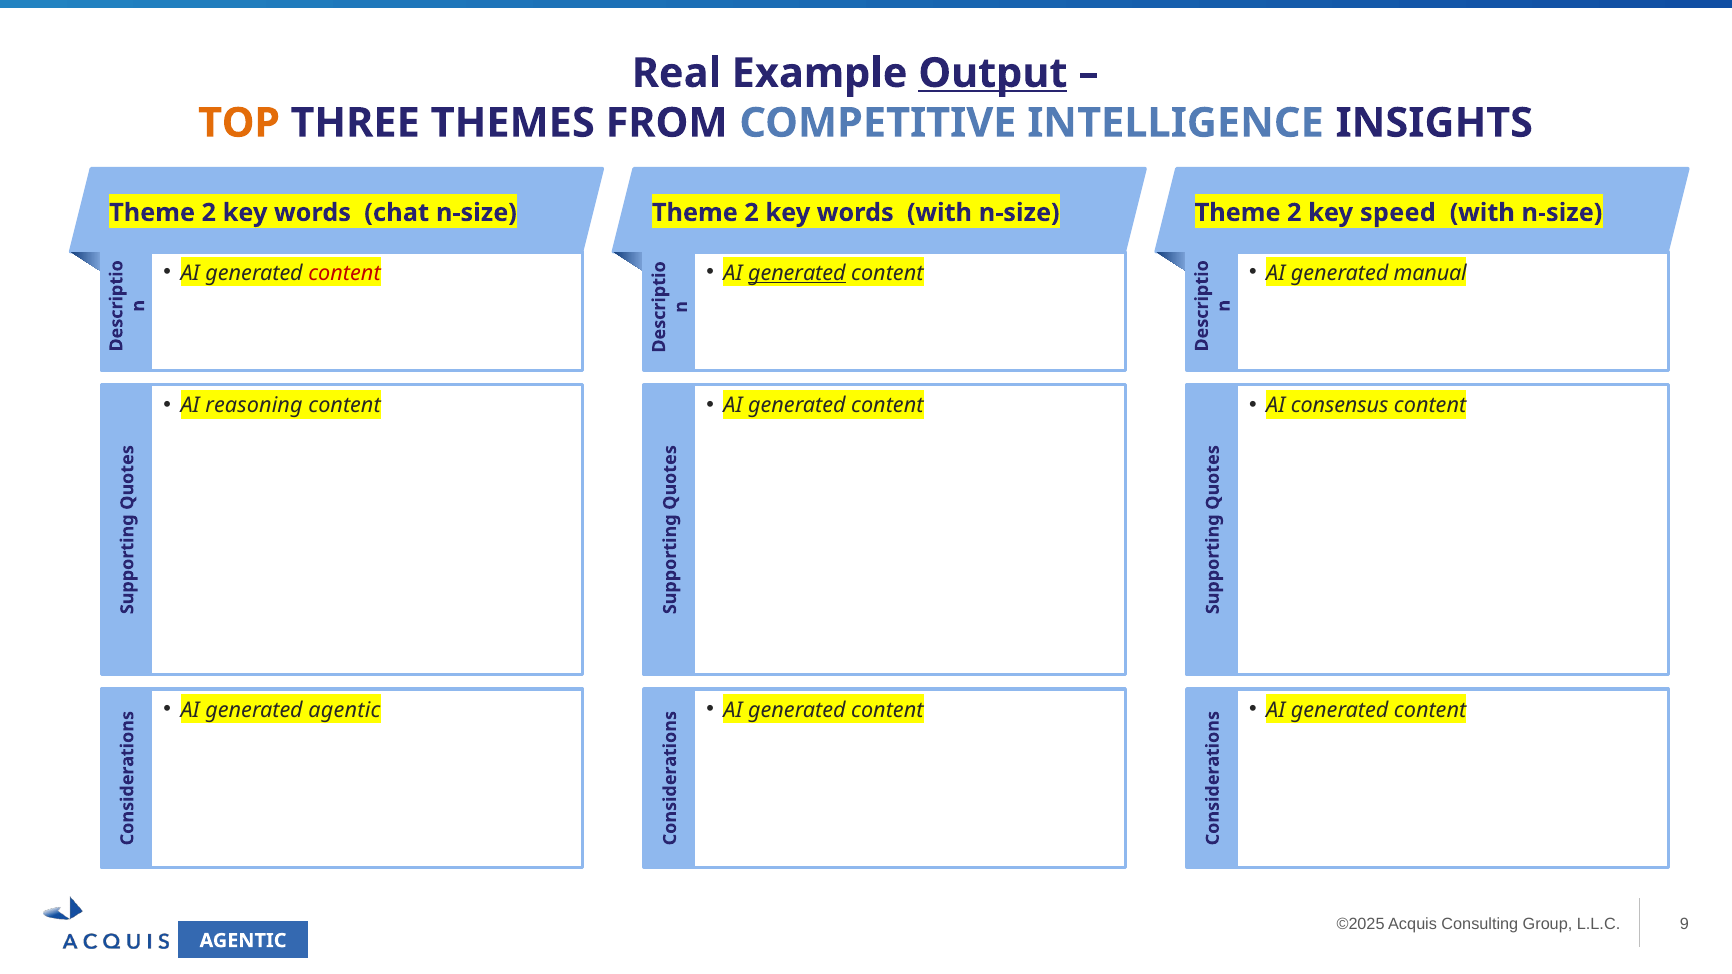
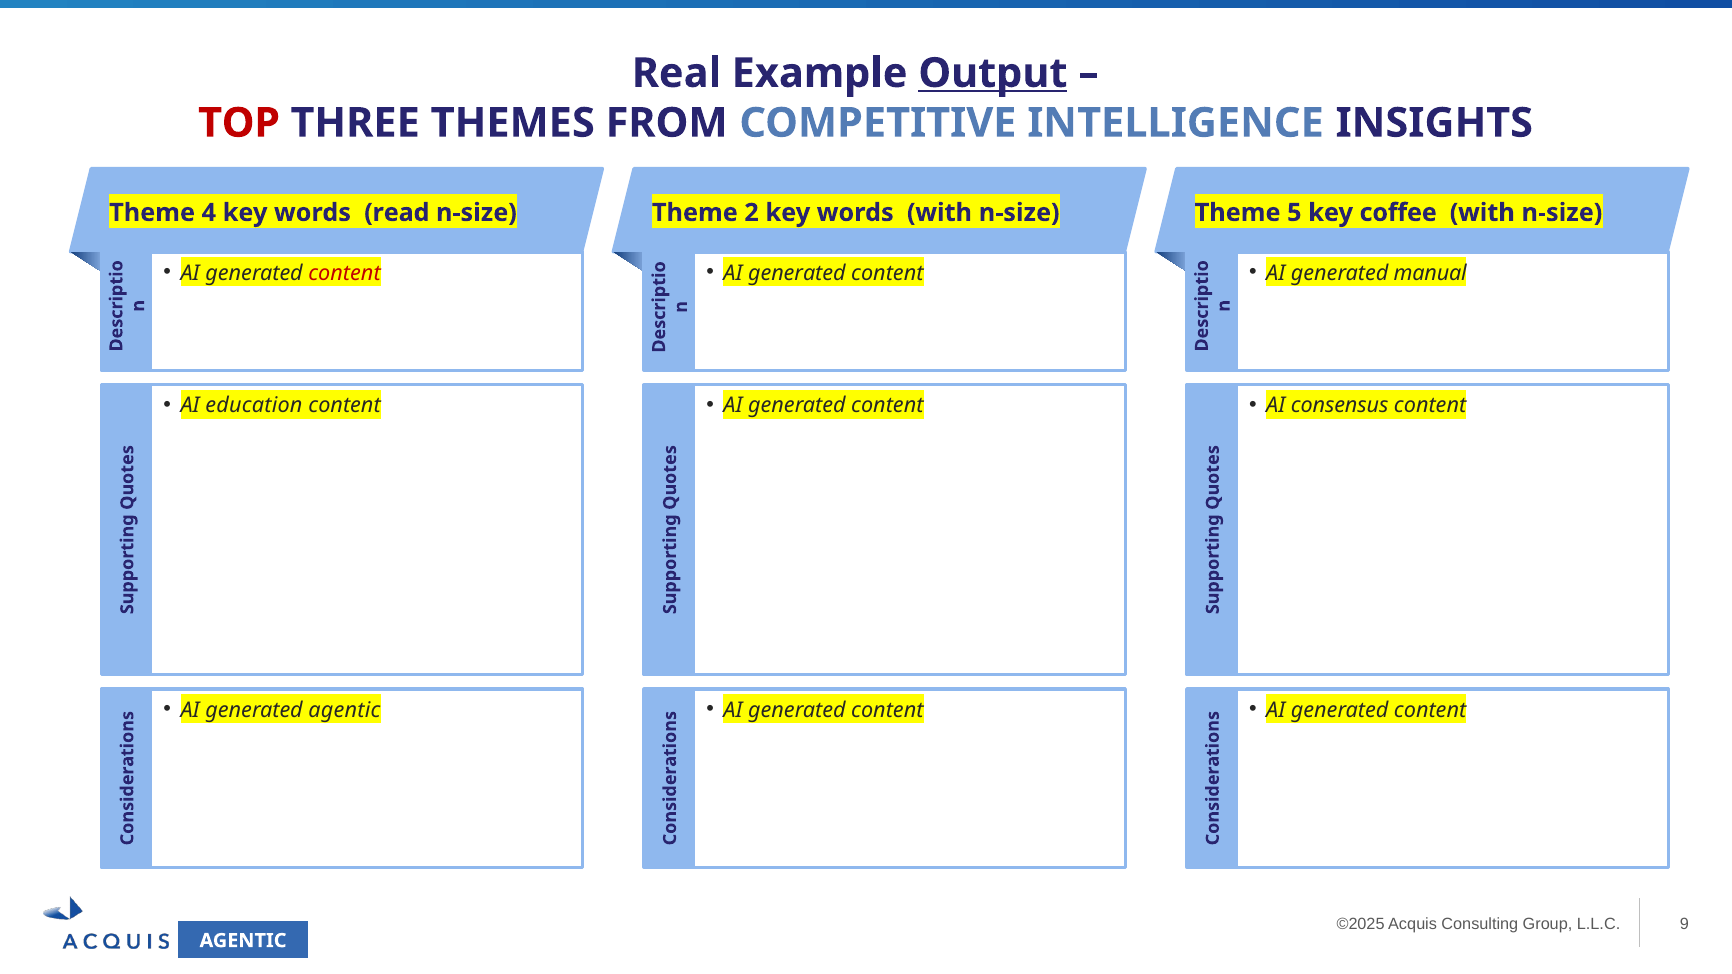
TOP colour: orange -> red (239, 123)
2: 2 -> 4 (209, 213)
chat: chat -> read (397, 213)
2: 2 -> 5 (1294, 213)
speed: speed -> coffee (1398, 213)
generated underline: present -> none (797, 273)
reasoning: reasoning -> education (254, 406)
